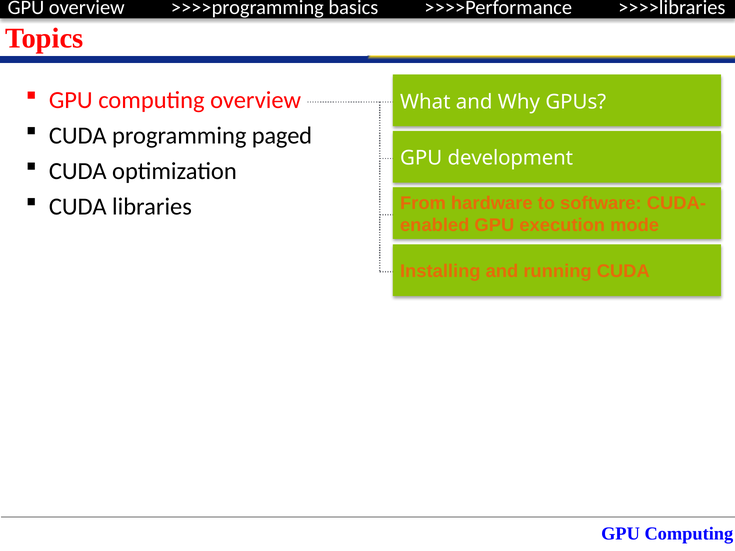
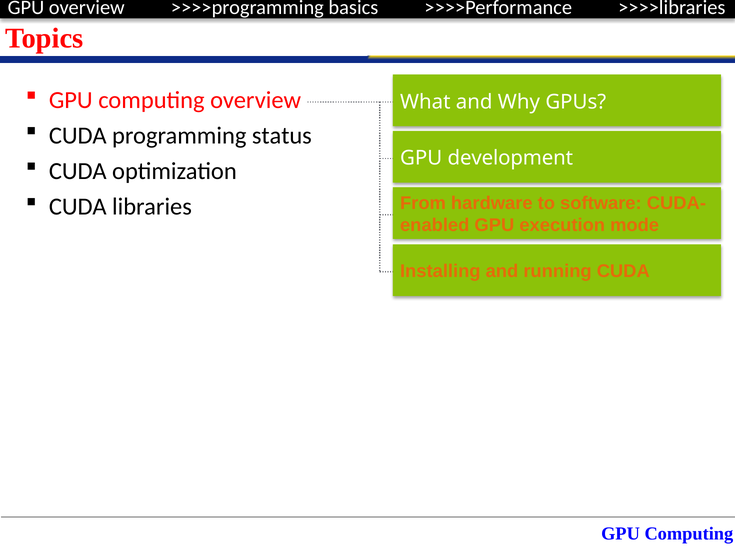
paged: paged -> status (282, 136)
